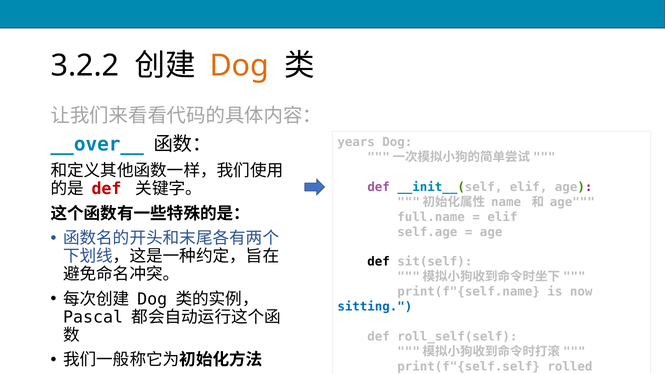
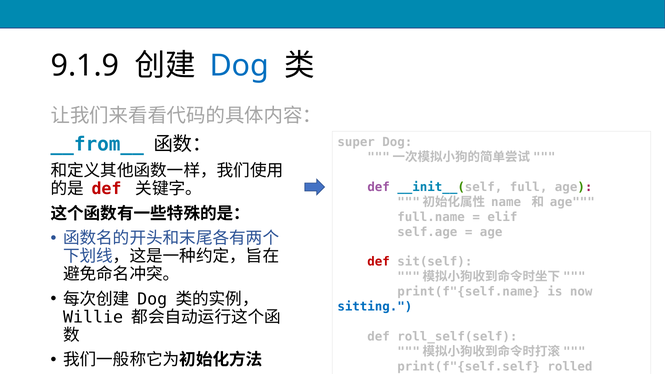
3.2.2: 3.2.2 -> 9.1.9 (85, 66)
Dog colour: orange -> blue (239, 66)
__over__: __over__ -> __from__ (97, 144)
years: years -> super (356, 142)
__init__(self elif: elif -> full (529, 187)
def colour: black -> red (379, 262)
Pascal: Pascal -> Willie (93, 317)
